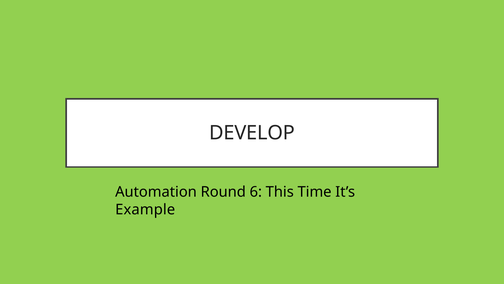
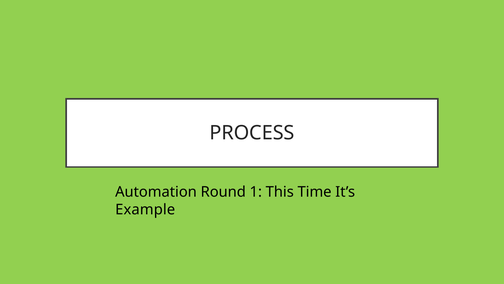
DEVELOP: DEVELOP -> PROCESS (252, 133)
6: 6 -> 1 (256, 192)
